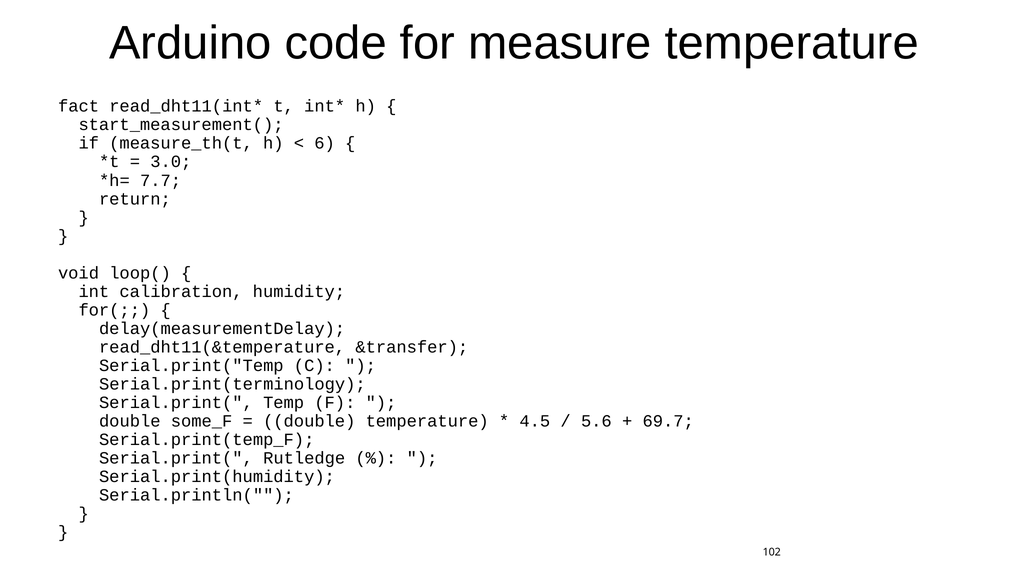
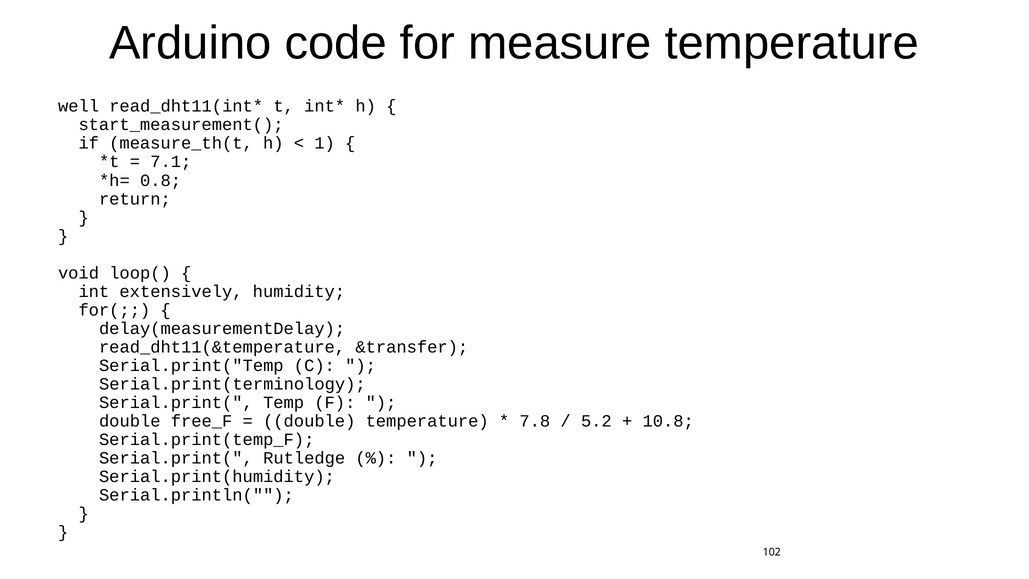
fact: fact -> well (79, 106)
6: 6 -> 1 (325, 143)
3.0: 3.0 -> 7.1 (171, 162)
7.7: 7.7 -> 0.8 (161, 180)
calibration: calibration -> extensively (181, 291)
some_F: some_F -> free_F (202, 421)
4.5: 4.5 -> 7.8 (535, 421)
5.6: 5.6 -> 5.2 (596, 421)
69.7: 69.7 -> 10.8 (668, 421)
